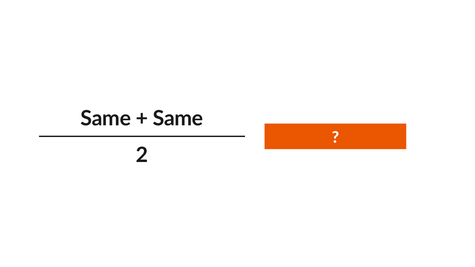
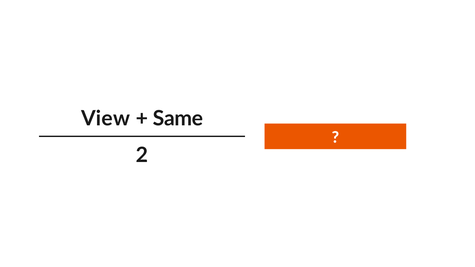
Same: Same -> View (106, 119)
